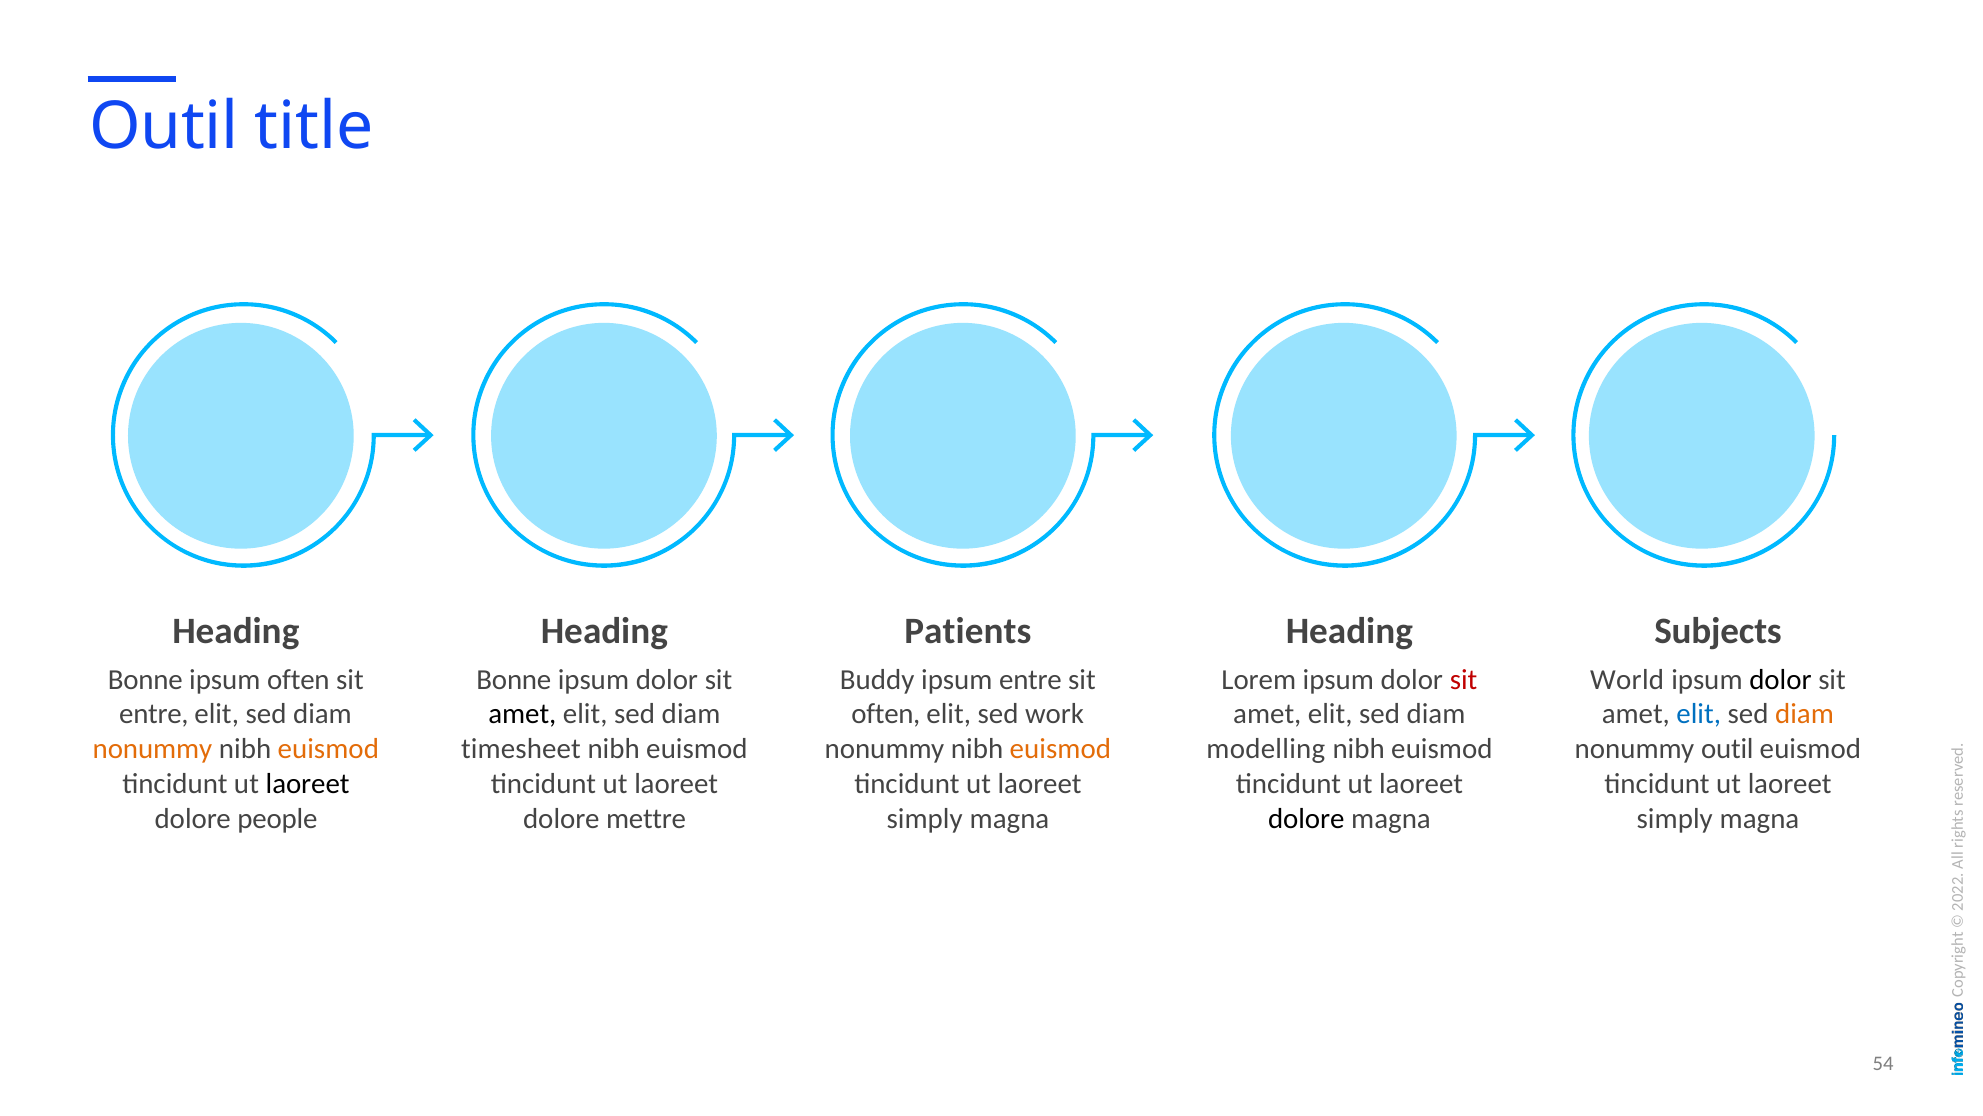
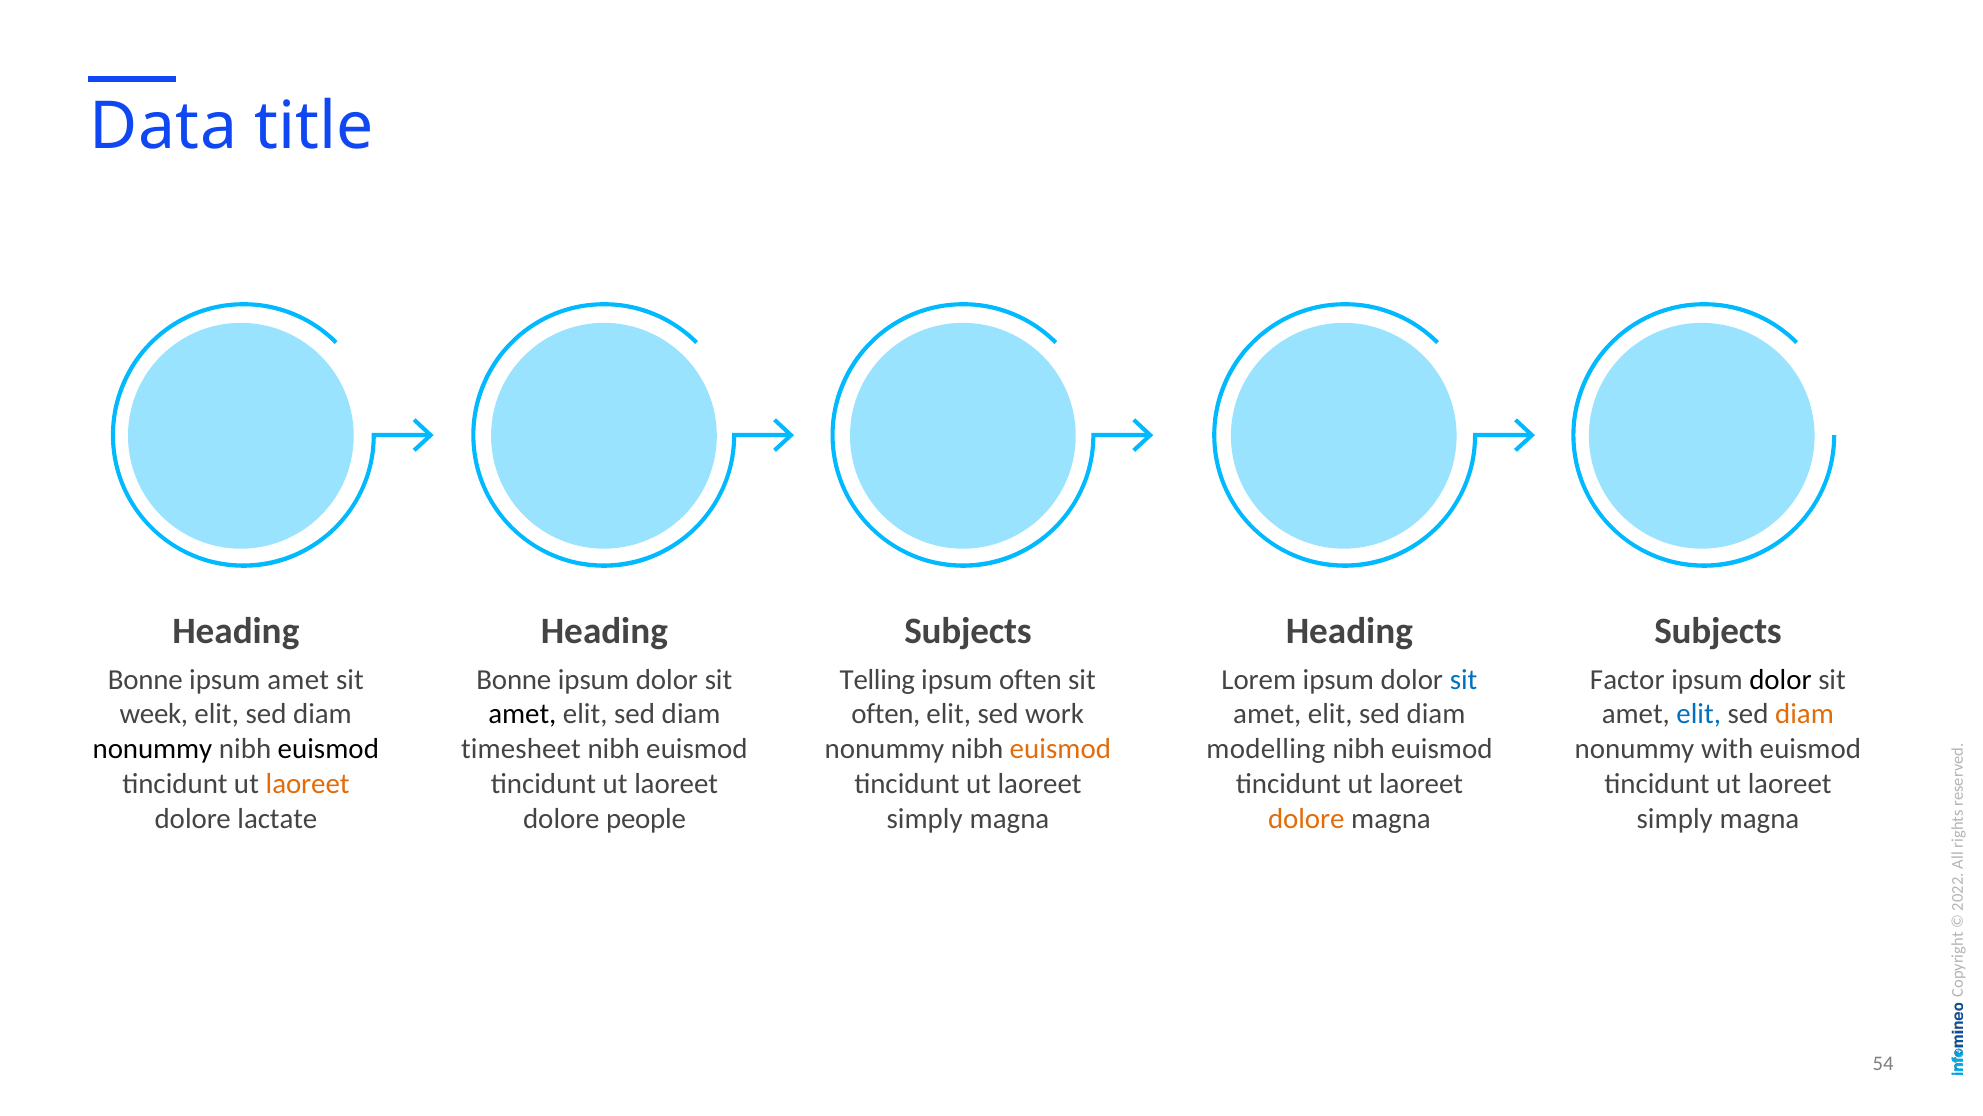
Outil: Outil -> Data (163, 126)
Patients: Patients -> Subjects (968, 631)
ipsum often: often -> amet (298, 679)
Buddy: Buddy -> Telling (877, 679)
ipsum entre: entre -> often (1030, 679)
sit colour: red -> blue (1464, 679)
World: World -> Factor (1627, 679)
entre: entre -> week (154, 714)
nonummy colour: orange -> black (152, 749)
euismod colour: orange -> black (328, 749)
nonummy outil: outil -> with (1727, 749)
laoreet colour: black -> orange (308, 783)
people: people -> lactate (277, 818)
mettre: mettre -> people (646, 818)
dolore colour: black -> orange (1306, 818)
